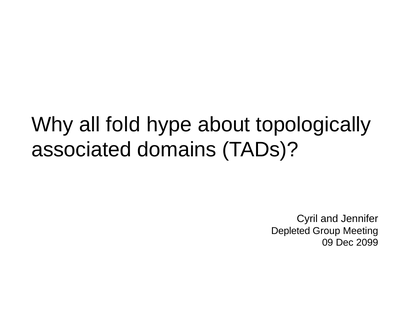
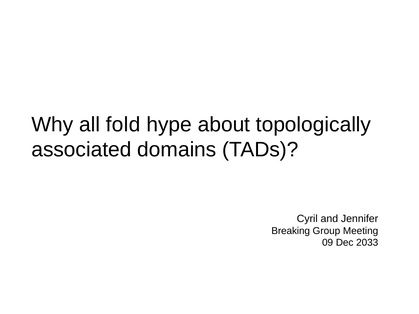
Depleted: Depleted -> Breaking (291, 231)
2099: 2099 -> 2033 (367, 243)
